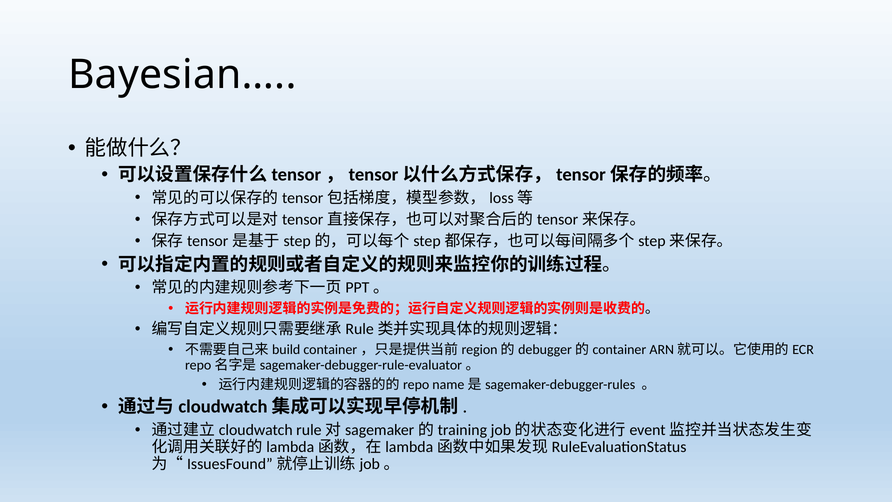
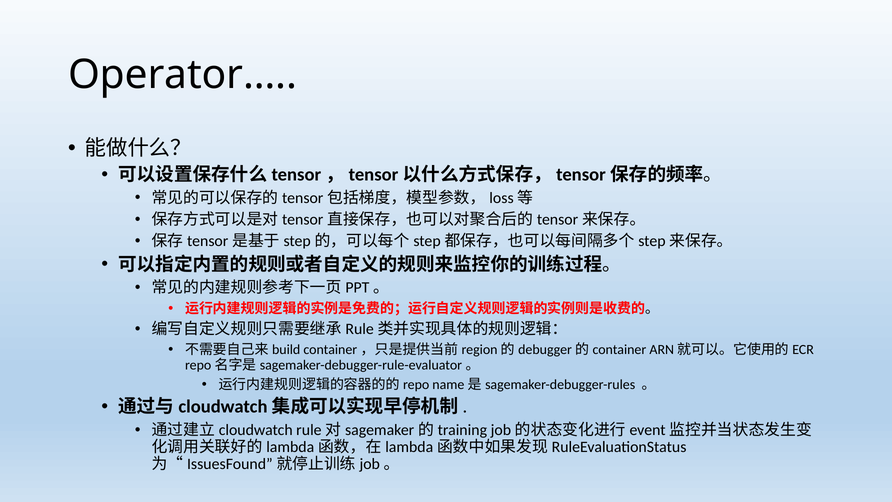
Bayesian…: Bayesian… -> Operator… (183, 75)
